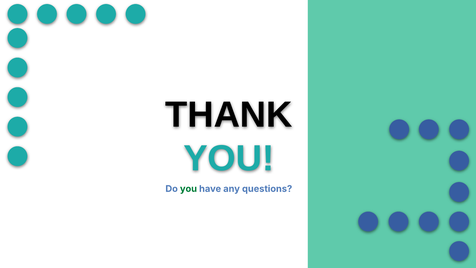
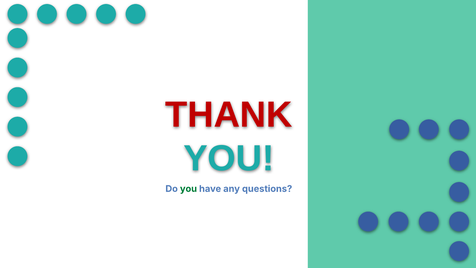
THANK colour: black -> red (229, 115)
